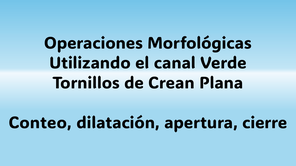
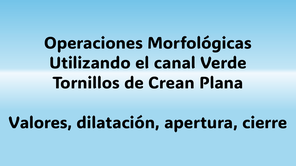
Conteo: Conteo -> Valores (40, 123)
